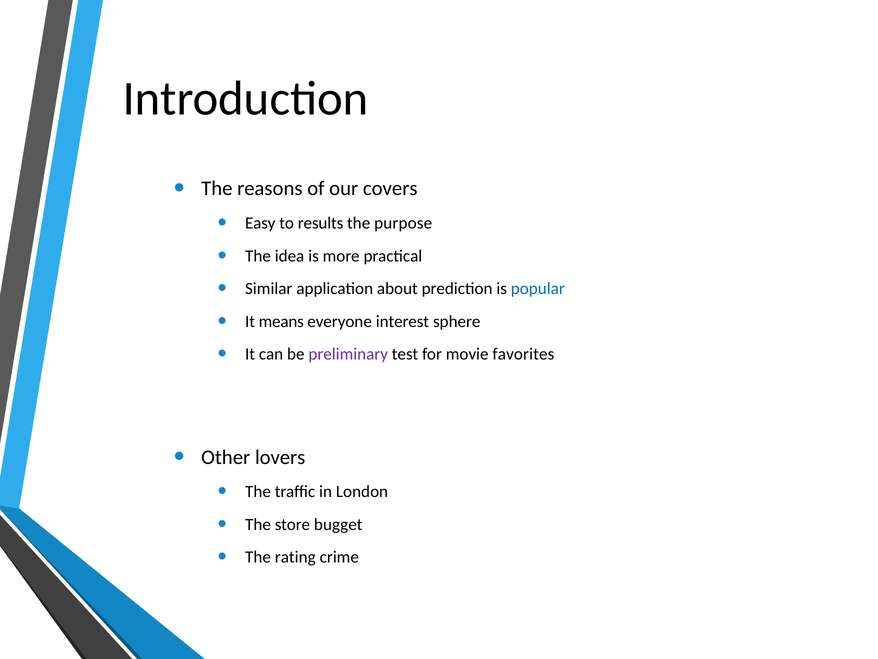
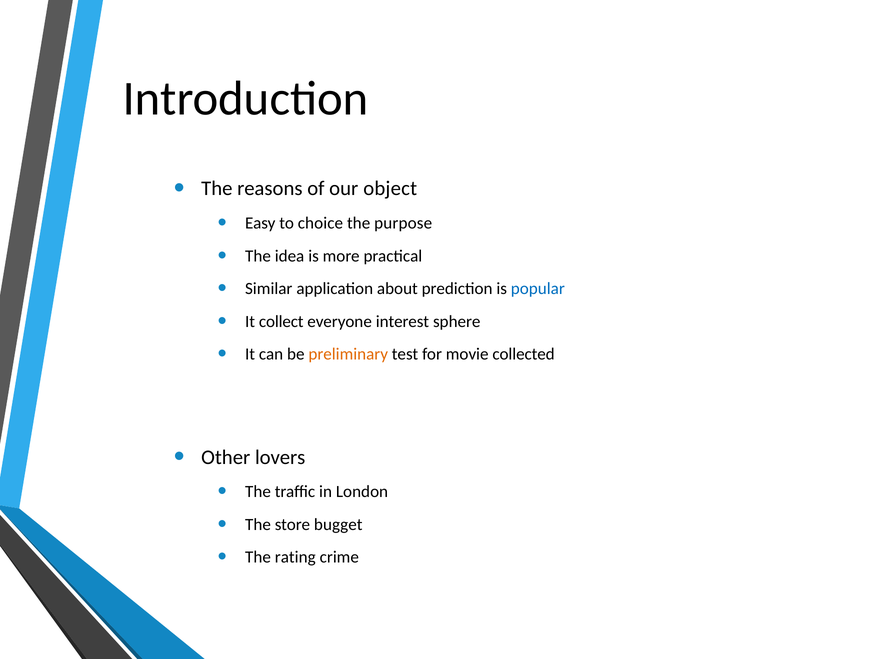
covers: covers -> object (390, 188)
results: results -> choice (320, 223)
means: means -> collect (281, 321)
preliminary colour: purple -> orange (348, 354)
favorites: favorites -> collected (524, 354)
